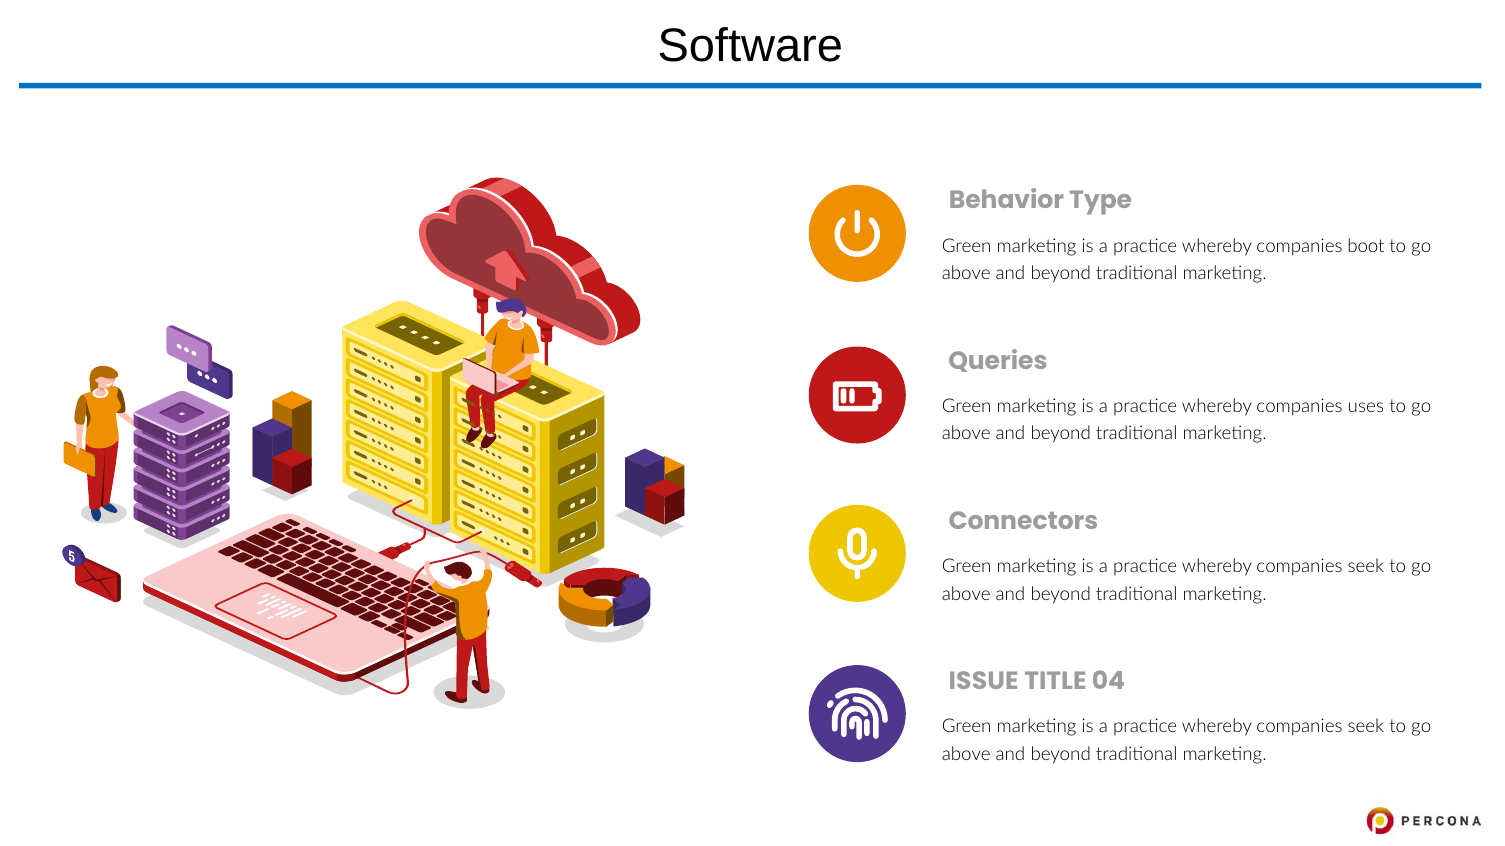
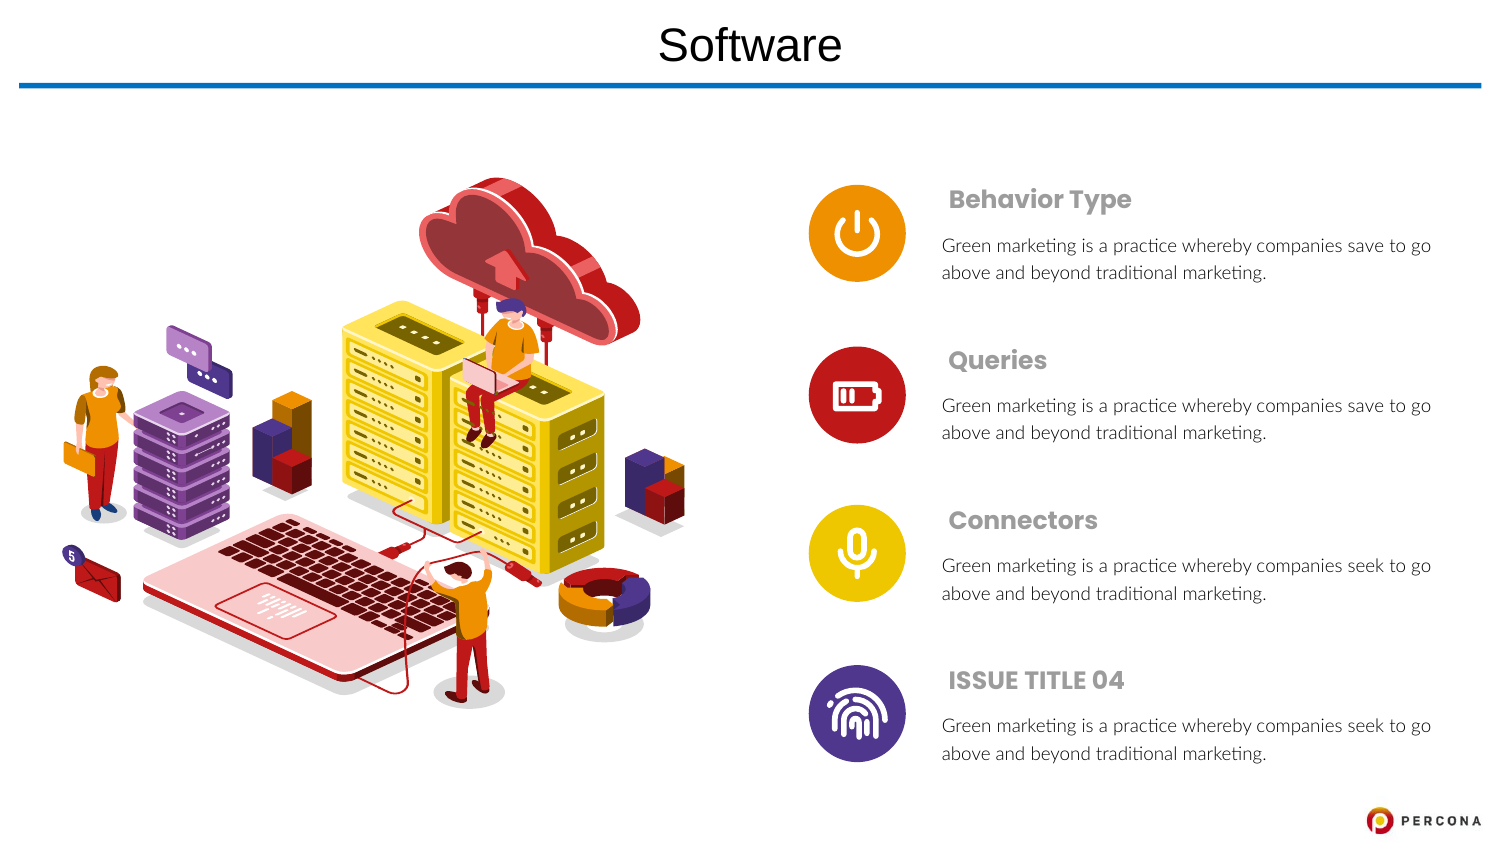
boot: boot -> save (1366, 246)
uses: uses -> save (1366, 406)
